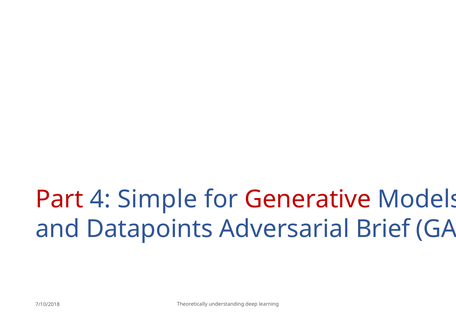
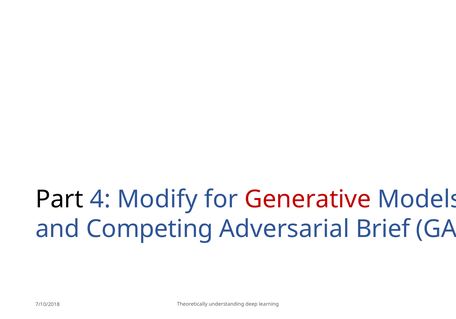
Part colour: red -> black (59, 199)
Simple: Simple -> Modify (157, 199)
Datapoints: Datapoints -> Competing (150, 229)
